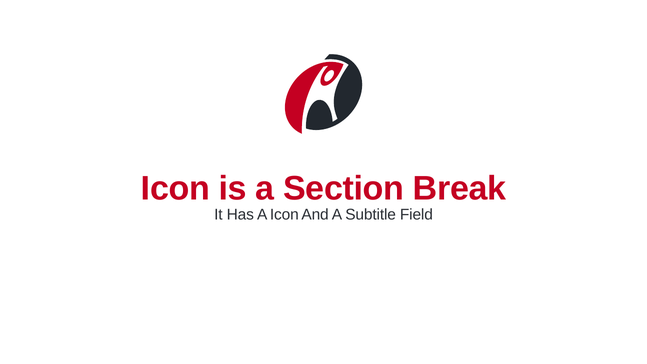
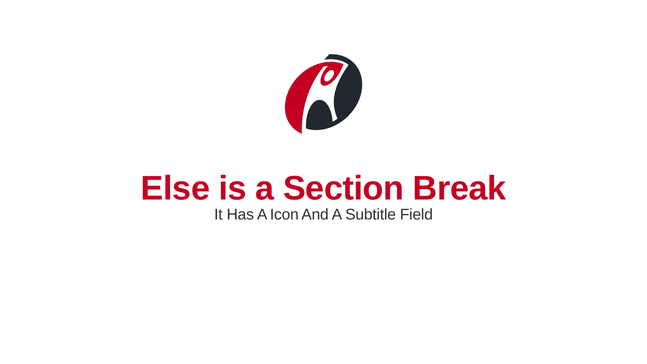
Icon: Icon -> Else (175, 188)
